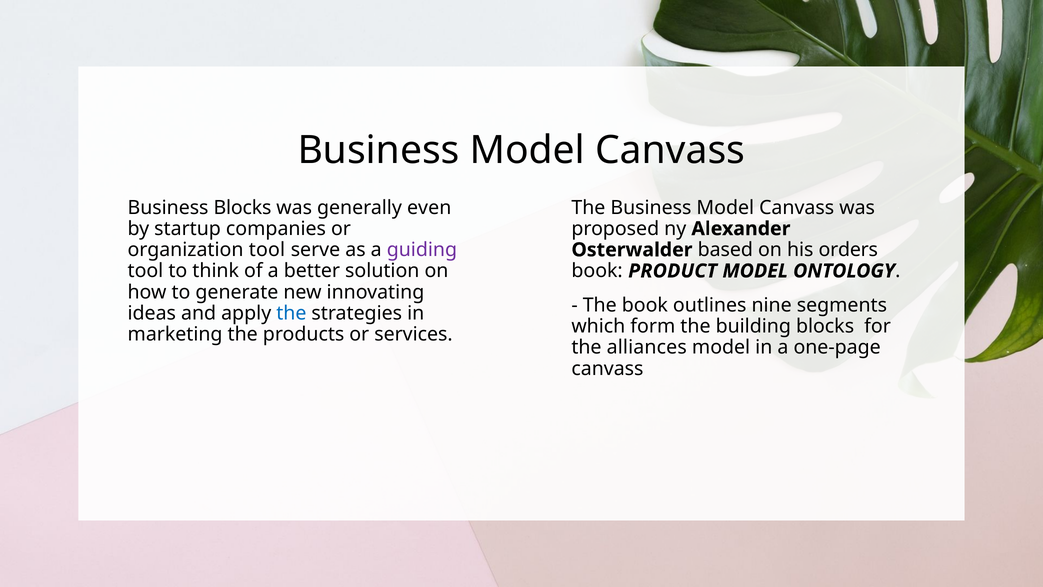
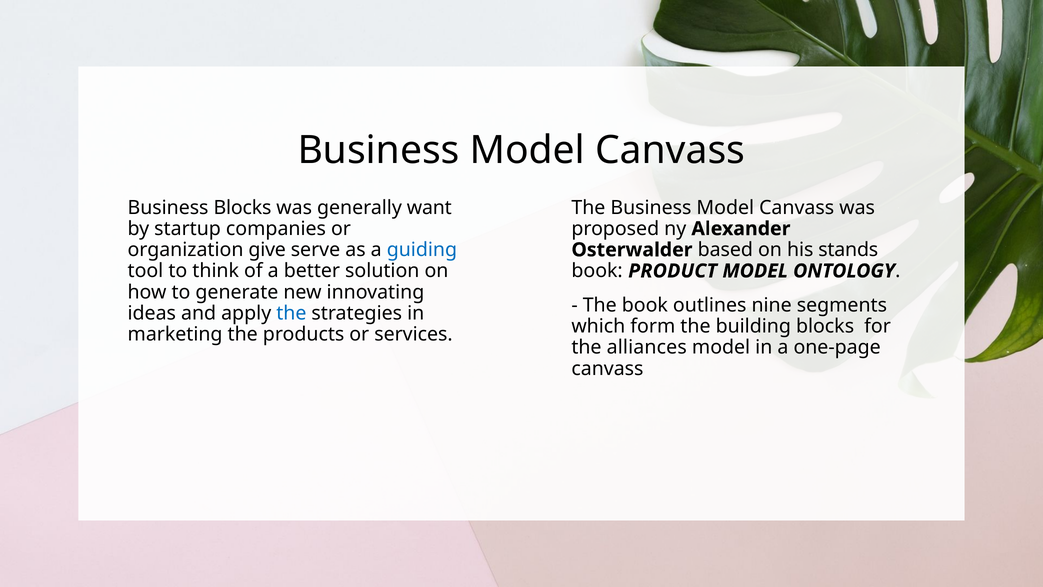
even: even -> want (429, 207)
organization tool: tool -> give (267, 250)
guiding colour: purple -> blue (422, 250)
orders: orders -> stands (848, 250)
